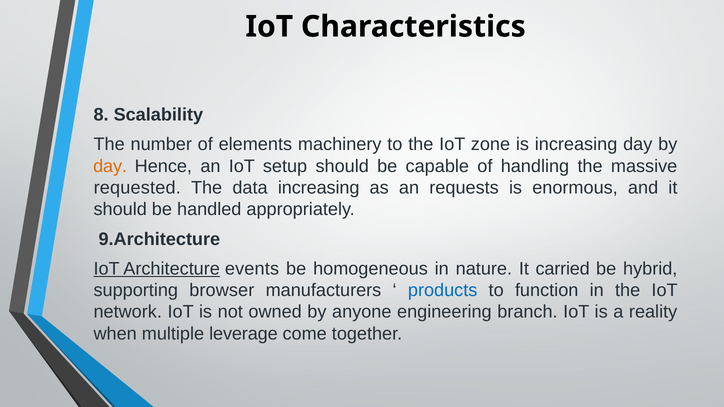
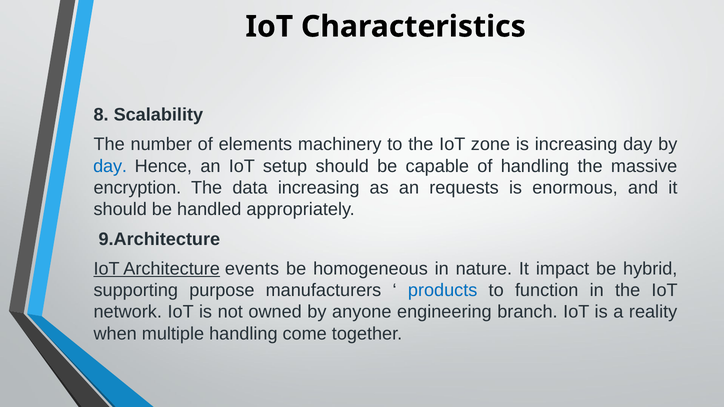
day colour: orange -> blue (110, 166)
requested: requested -> encryption (137, 188)
carried: carried -> impact (563, 269)
browser: browser -> purpose (222, 290)
multiple leverage: leverage -> handling (243, 334)
